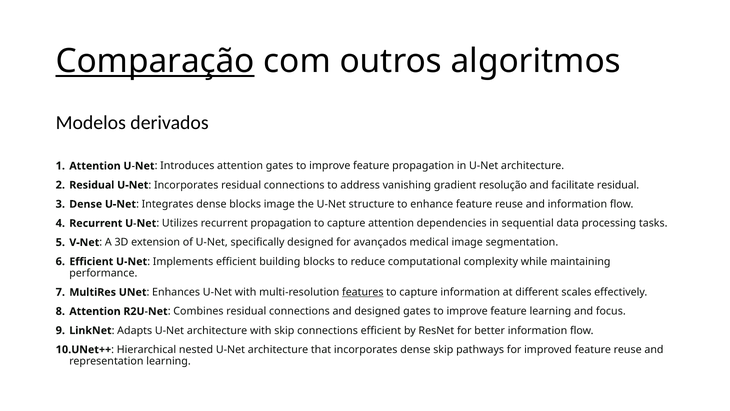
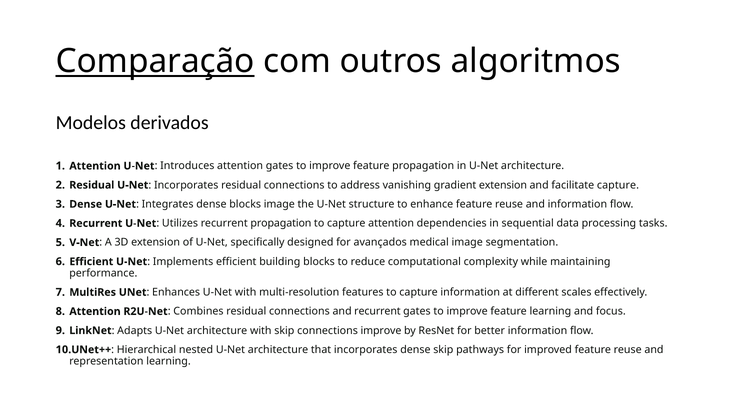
gradient resolução: resolução -> extension (503, 185)
facilitate residual: residual -> capture (618, 185)
features underline: present -> none (363, 292)
and designed: designed -> recurrent (377, 311)
connections efficient: efficient -> improve (381, 330)
